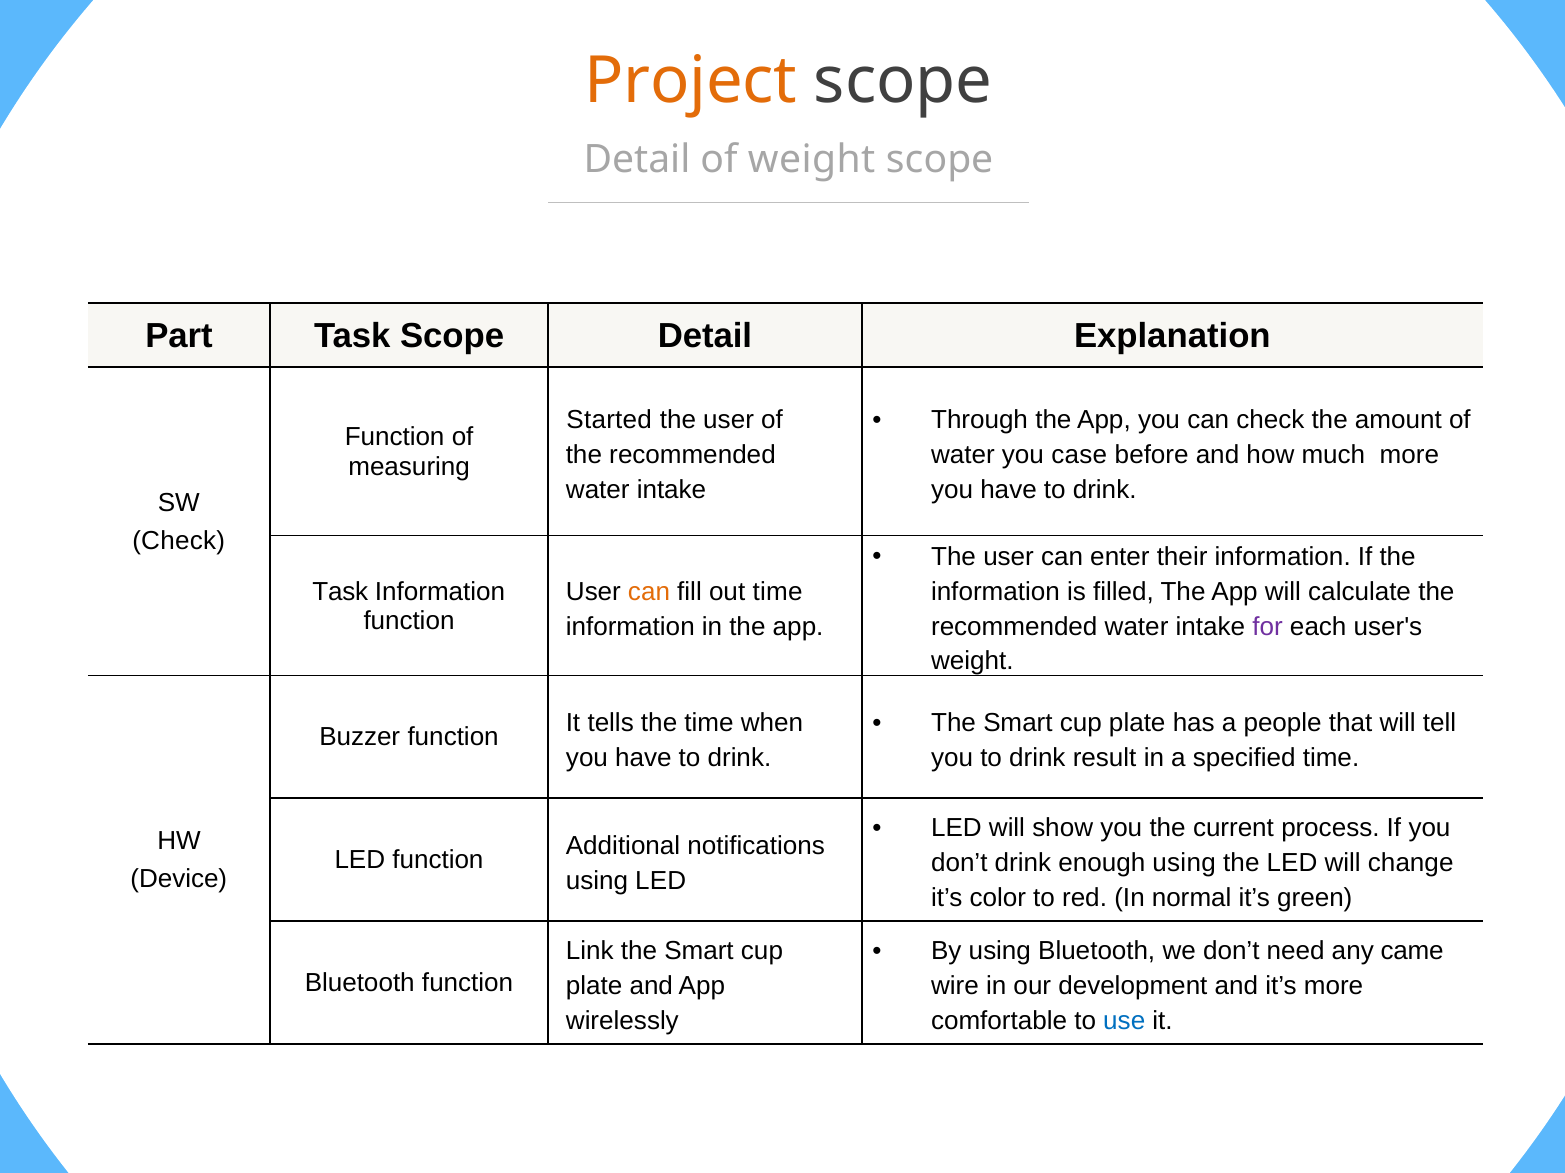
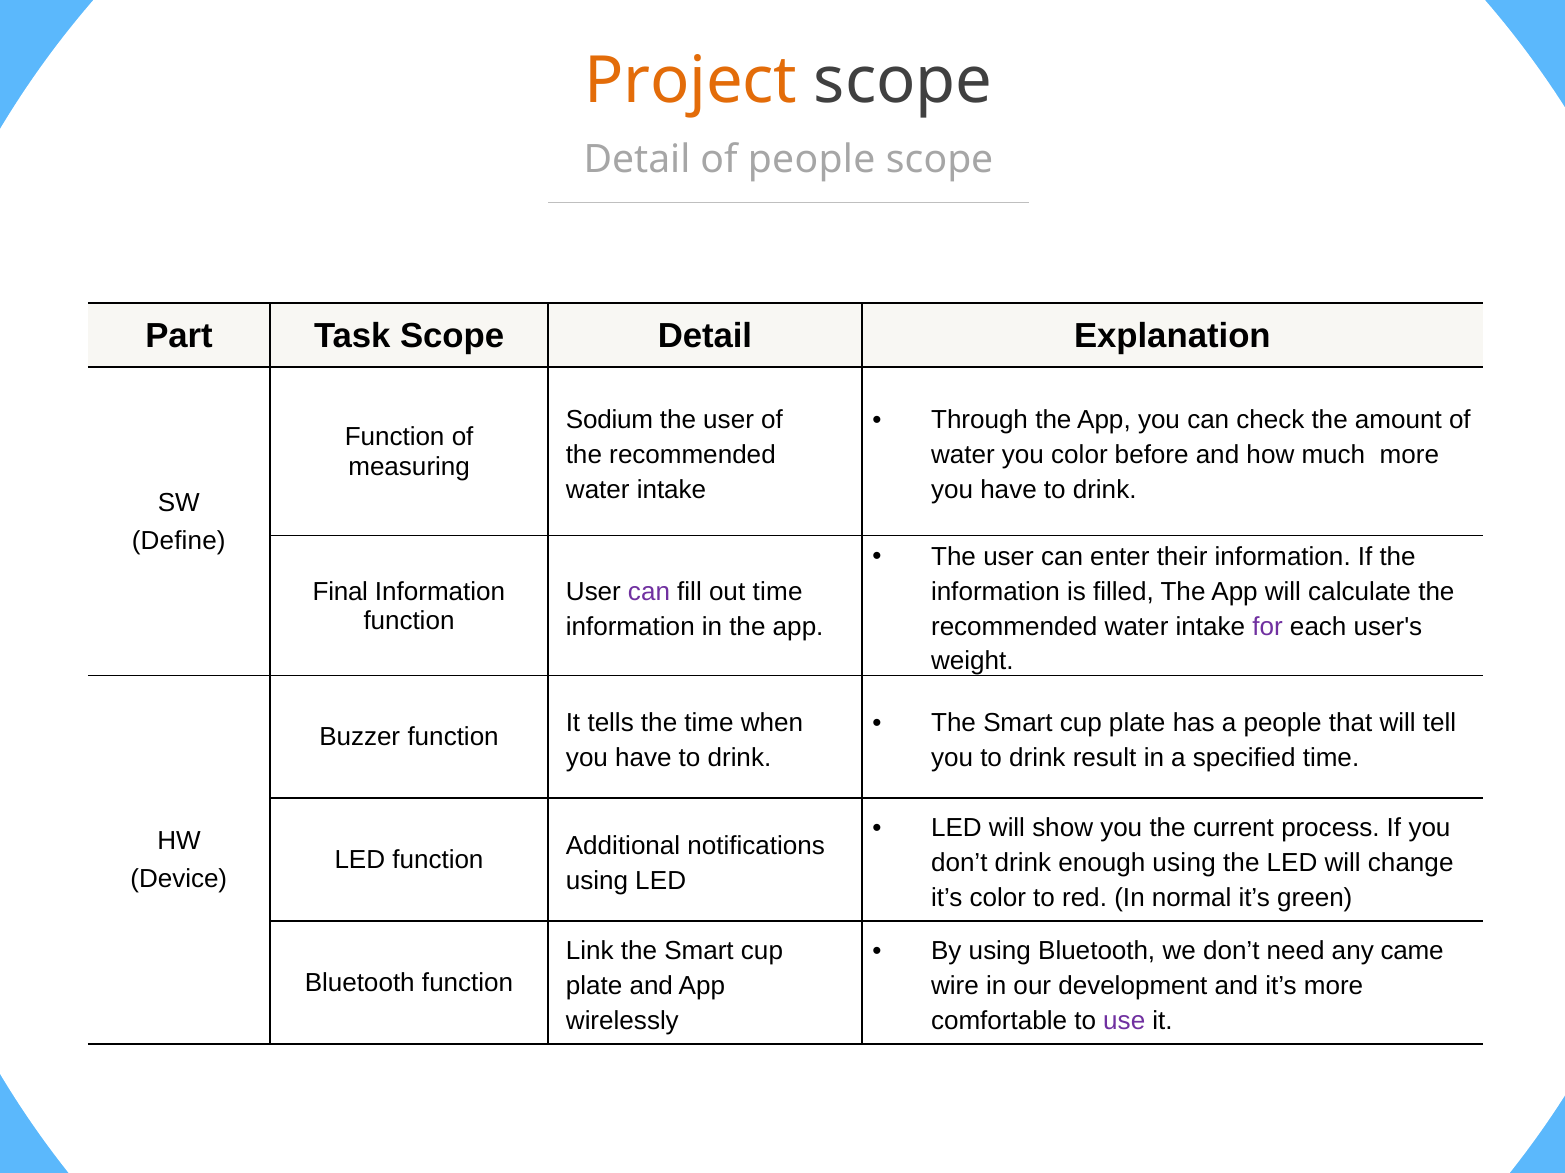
of weight: weight -> people (812, 159)
Started: Started -> Sodium (609, 420)
you case: case -> color (1079, 455)
Check: Check -> Define (179, 541)
Task: Task -> Final (340, 592)
can colour: orange -> purple (649, 592)
use colour: blue -> purple (1124, 1021)
